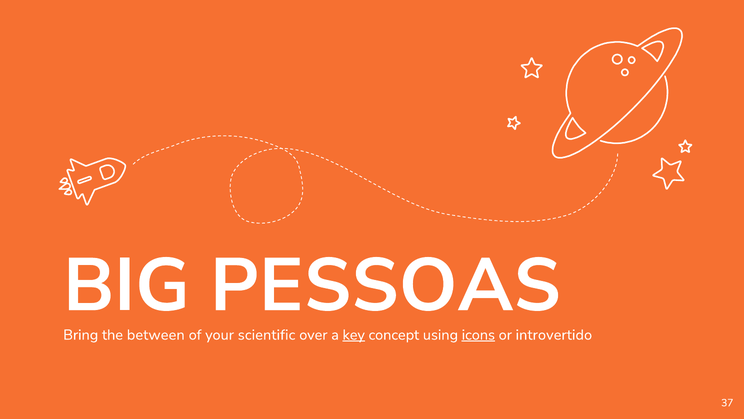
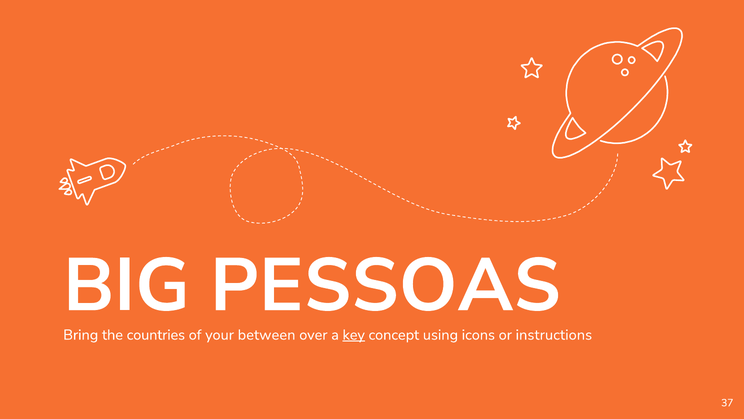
between: between -> countries (156, 335)
scientific: scientific -> between (267, 335)
icons underline: present -> none (478, 335)
introvertido: introvertido -> instructions (554, 335)
